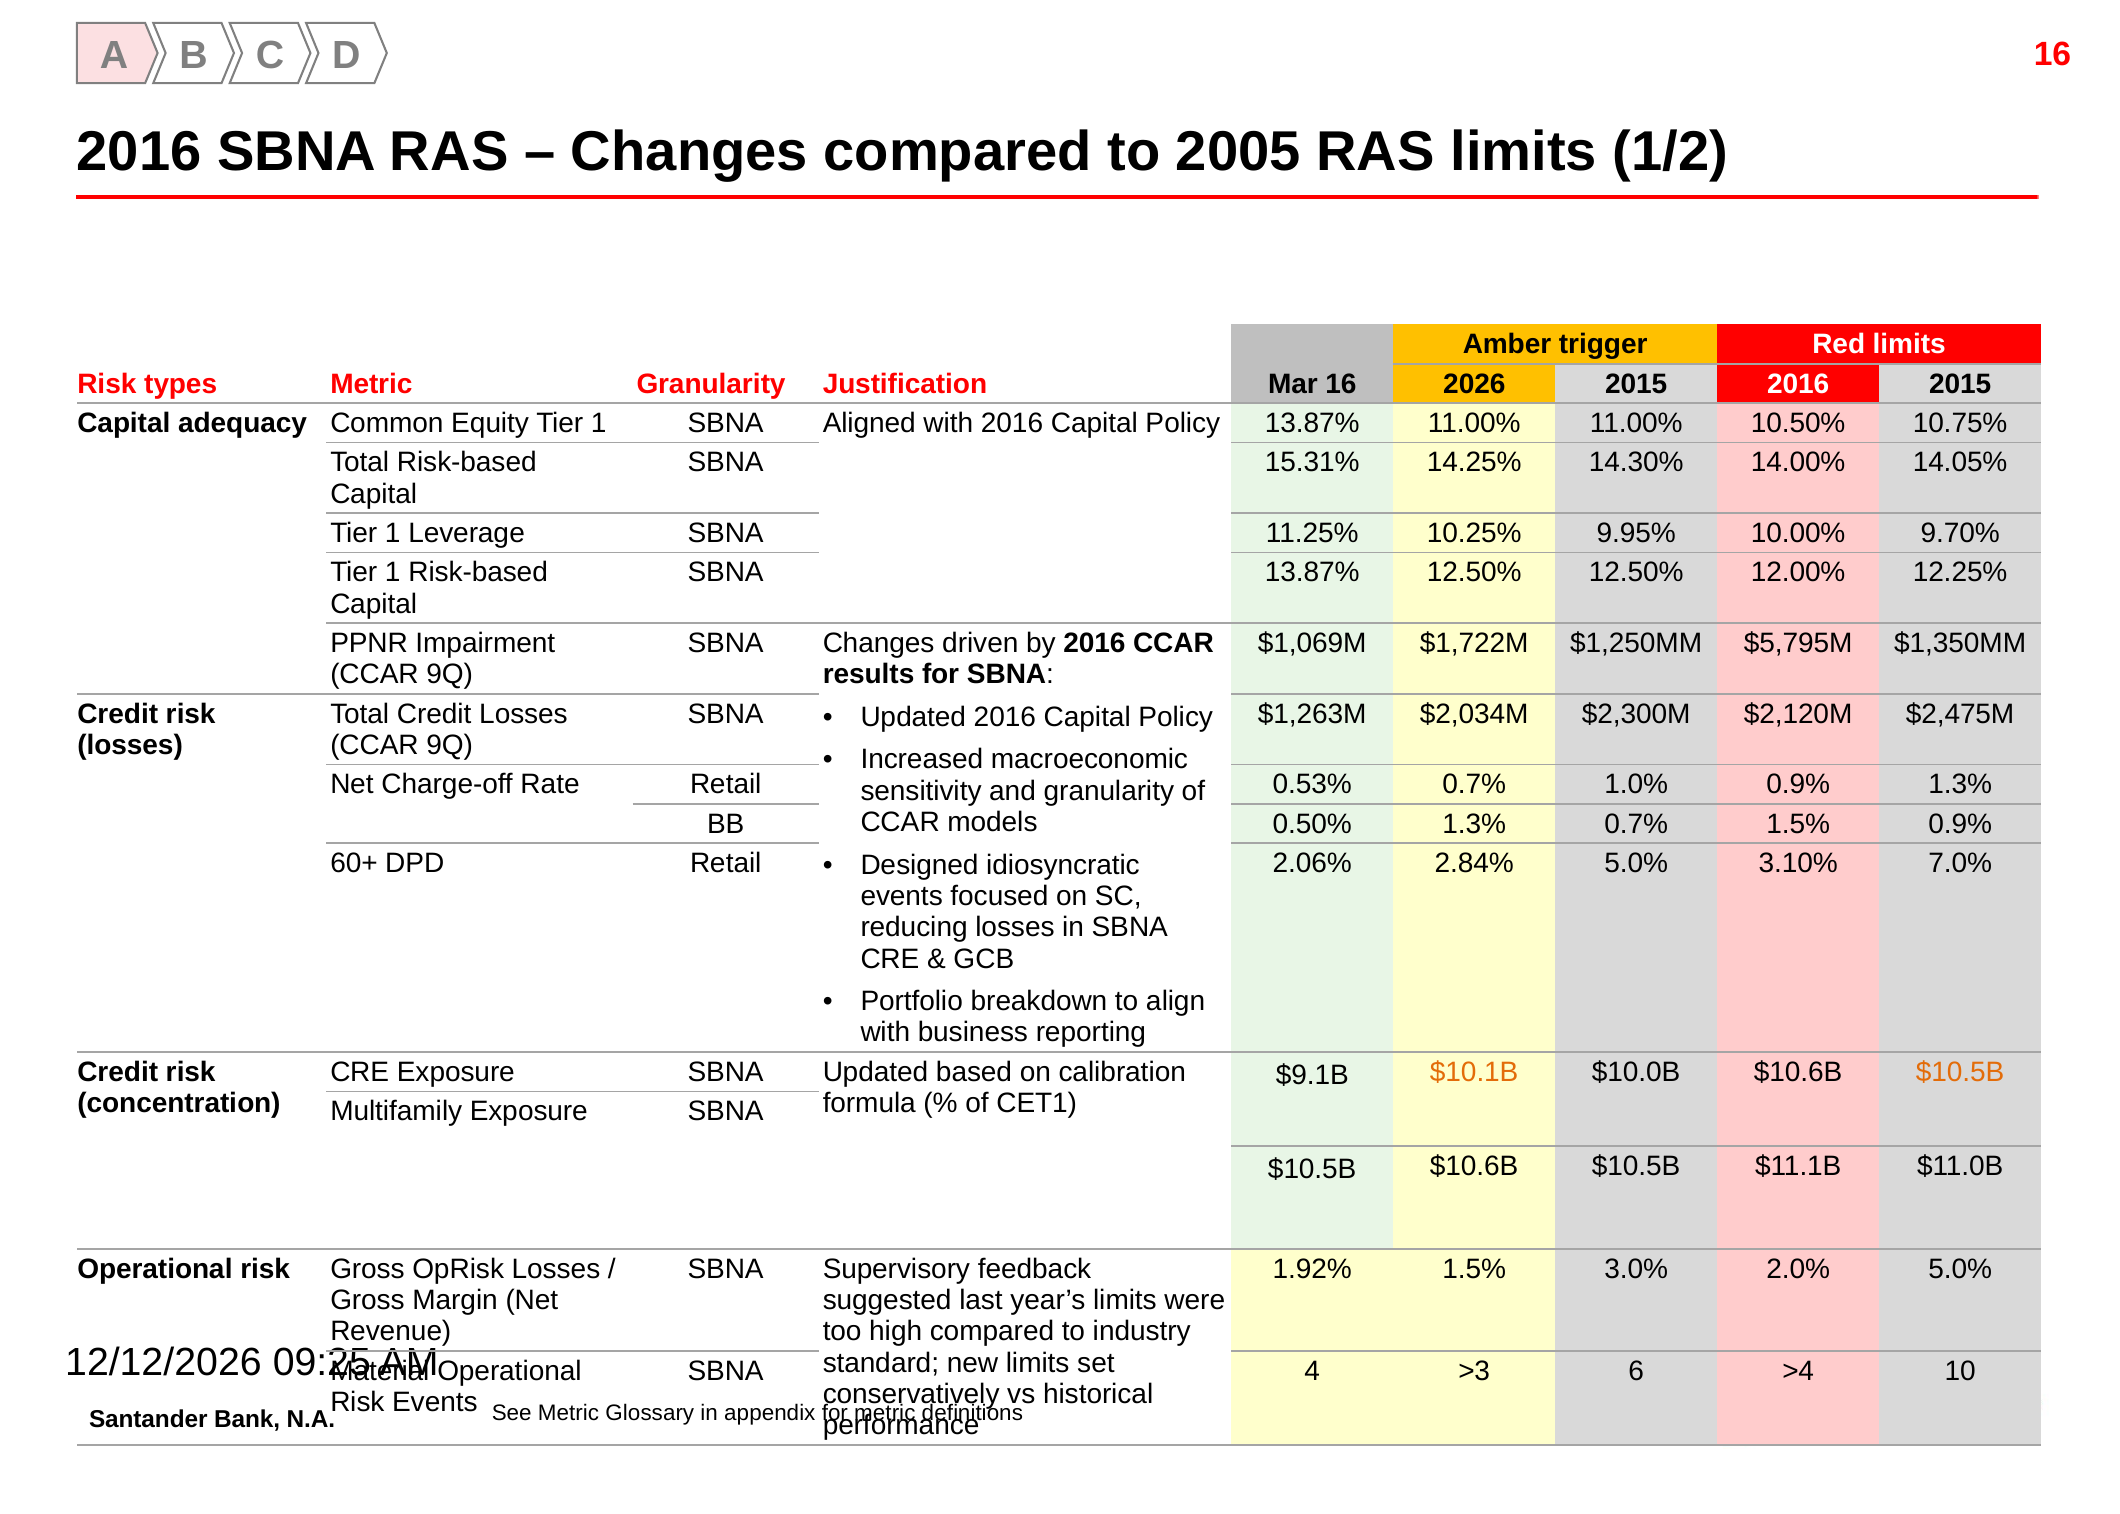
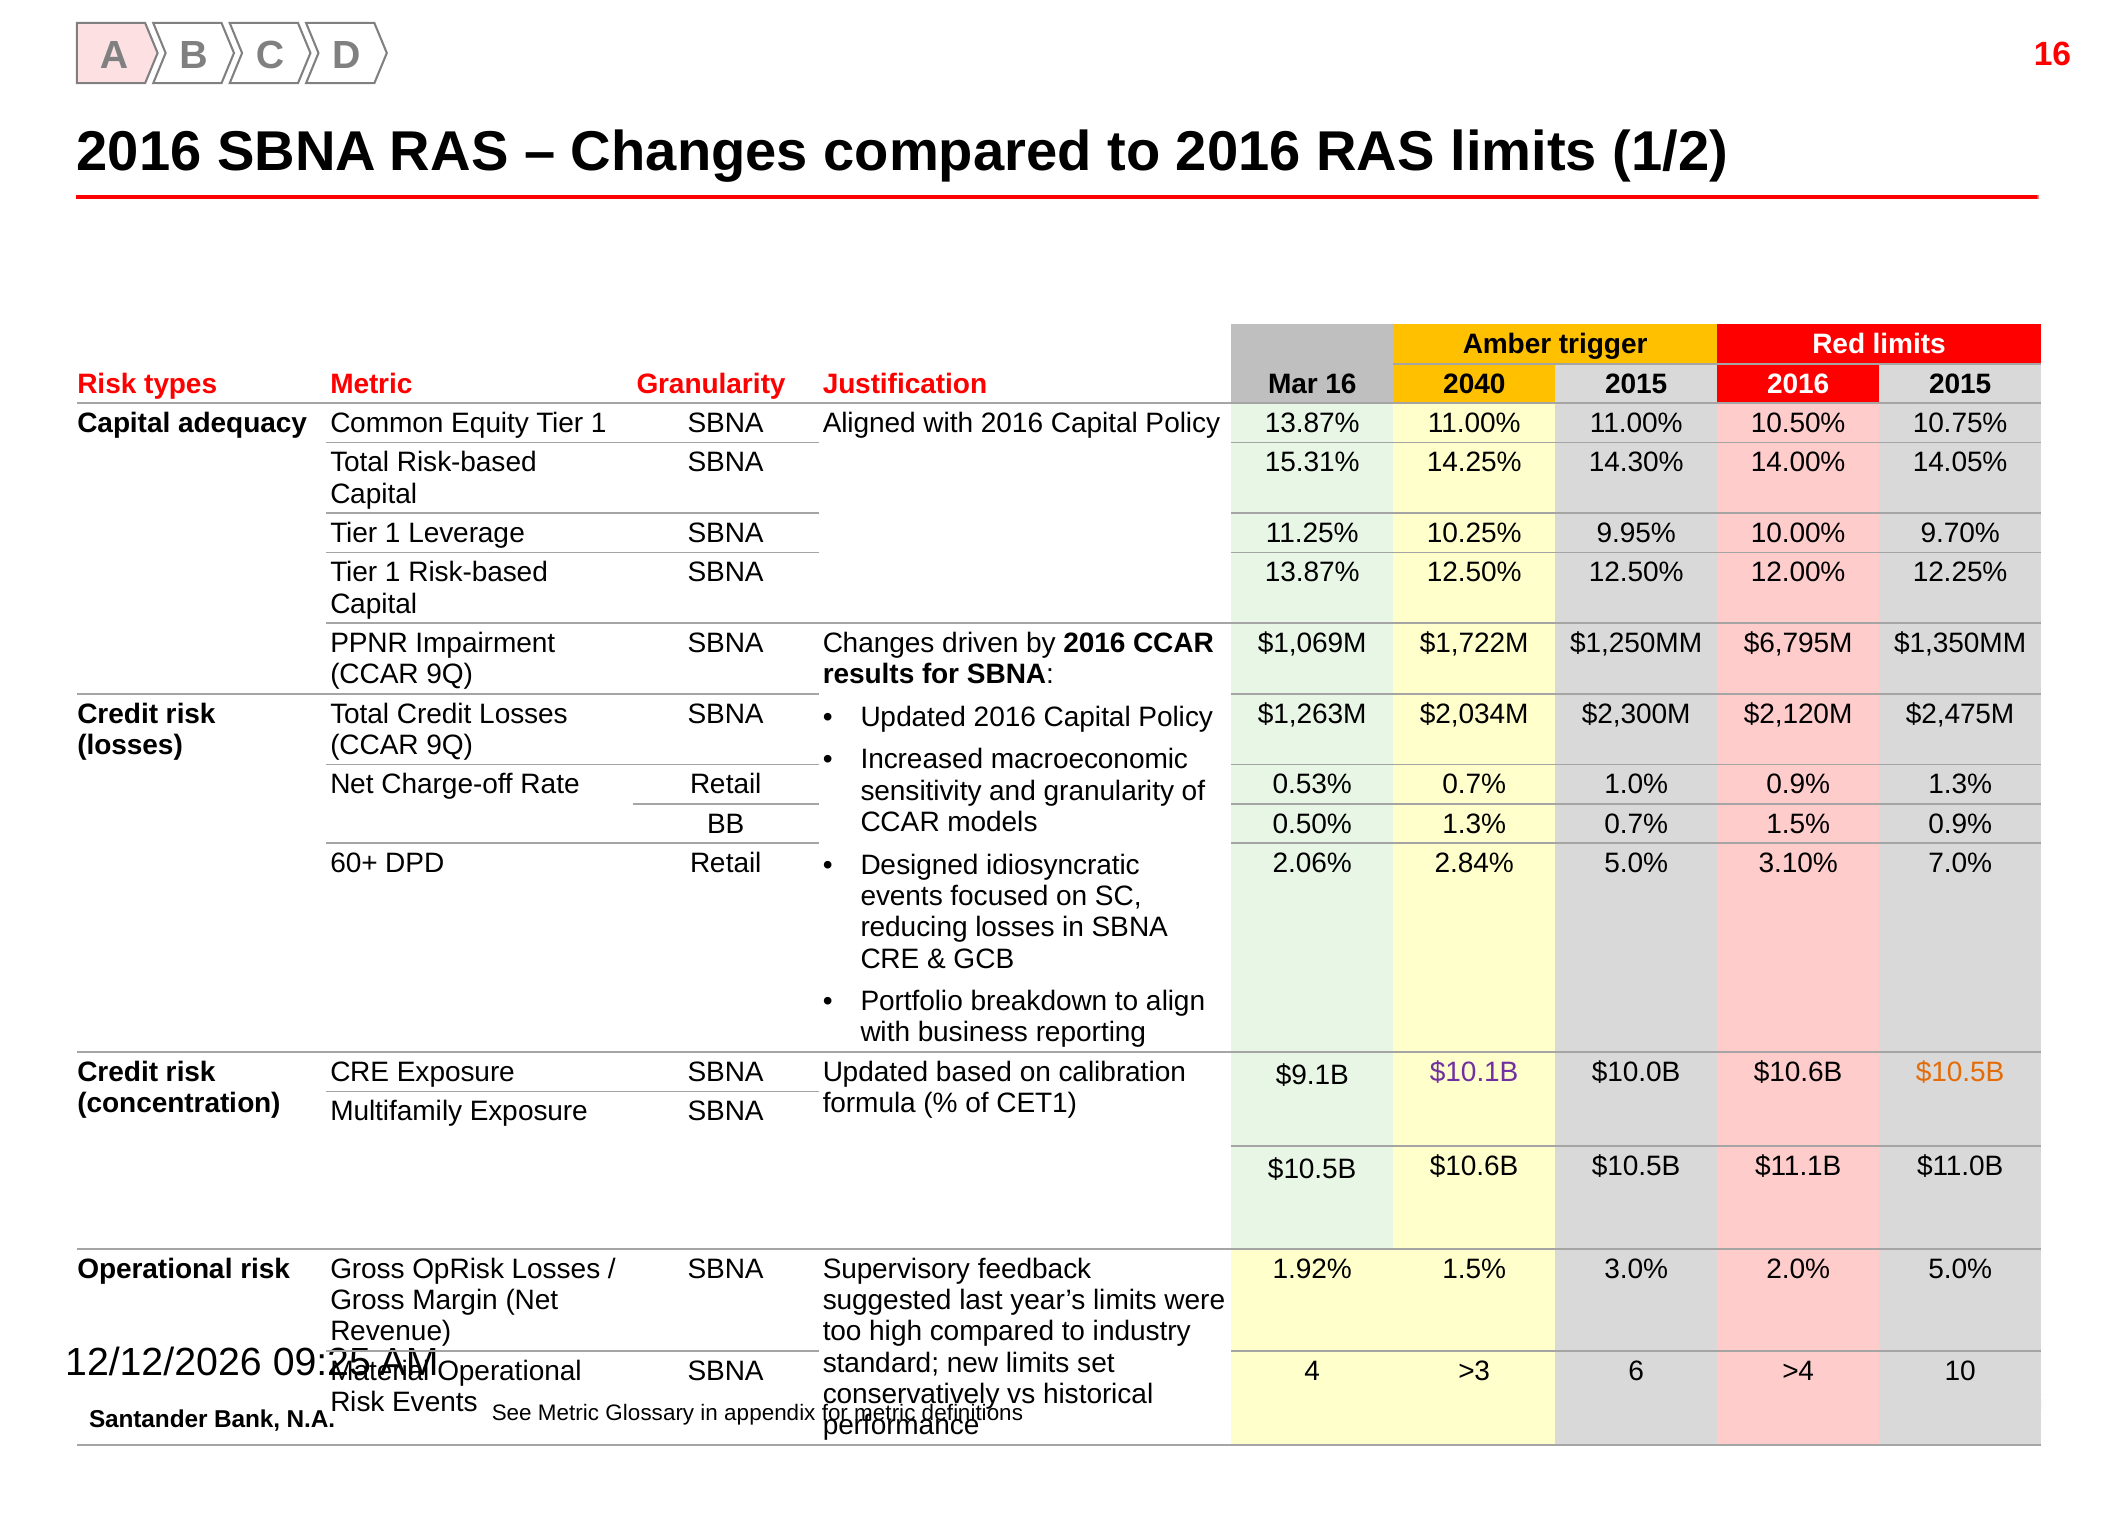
to 2005: 2005 -> 2016 (1238, 152)
2026: 2026 -> 2040 (1474, 384)
$5,795M: $5,795M -> $6,795M (1798, 643)
$10.1B colour: orange -> purple (1474, 1072)
